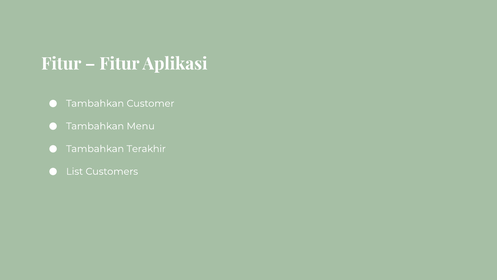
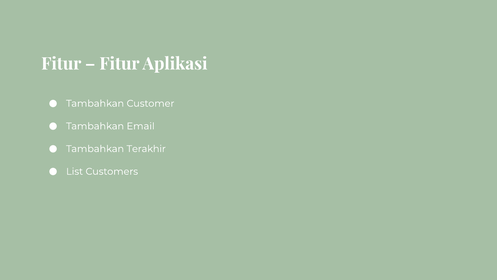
Menu: Menu -> Email (141, 126)
